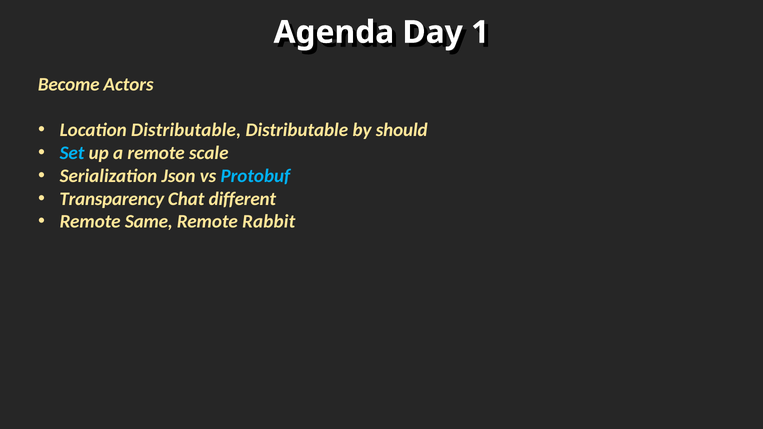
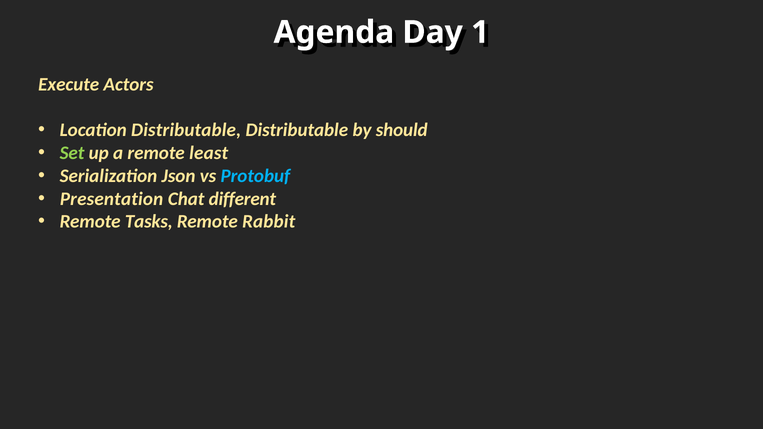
Become: Become -> Execute (69, 84)
Set colour: light blue -> light green (72, 153)
scale: scale -> least (209, 153)
Transparency: Transparency -> Presentation (112, 199)
Same: Same -> Tasks (149, 222)
